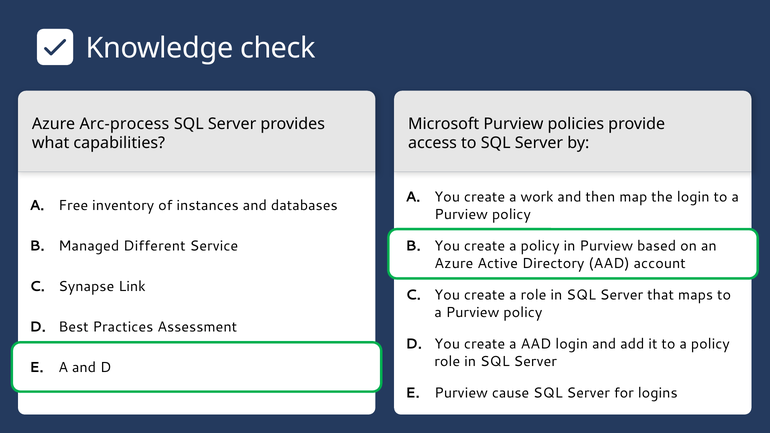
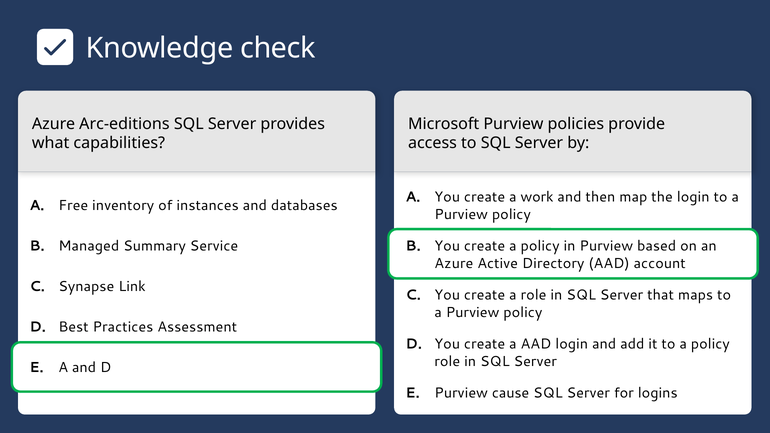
Arc-process: Arc-process -> Arc-editions (124, 124)
Different: Different -> Summary (155, 246)
